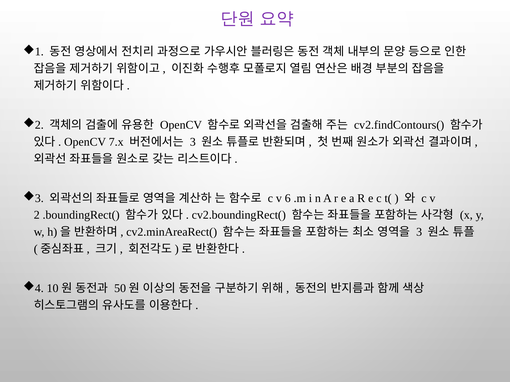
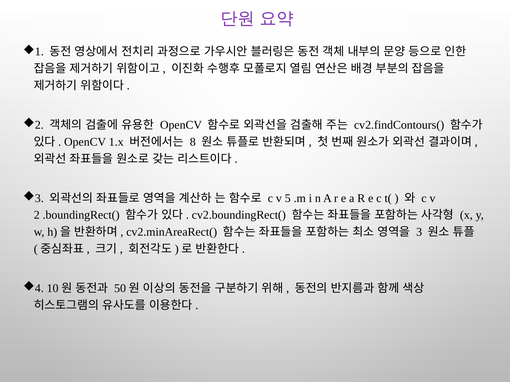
7.x: 7.x -> 1.x (116, 142)
3: 3 -> 8 (193, 142)
6: 6 -> 5 (288, 198)
